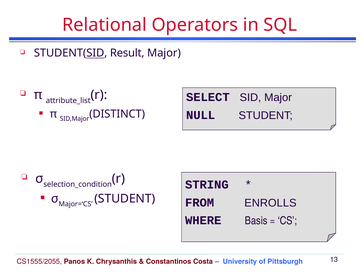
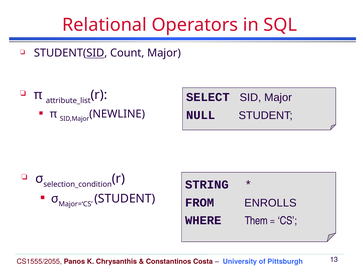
Result: Result -> Count (127, 53)
DISTINCT: DISTINCT -> NEWLINE (117, 114)
Basis: Basis -> Them (256, 221)
